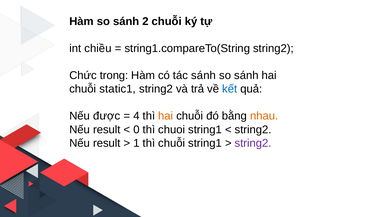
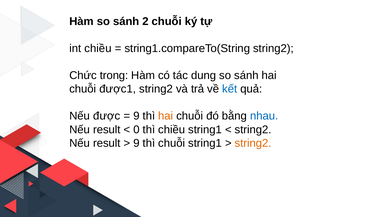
tác sánh: sánh -> dung (204, 76)
static1: static1 -> được1 (118, 89)
4: 4 -> 9 (136, 116)
nhau colour: orange -> blue (264, 116)
thì chuoi: chuoi -> chiều (172, 130)
1: 1 -> 9 (136, 143)
string2 colour: purple -> orange (253, 143)
